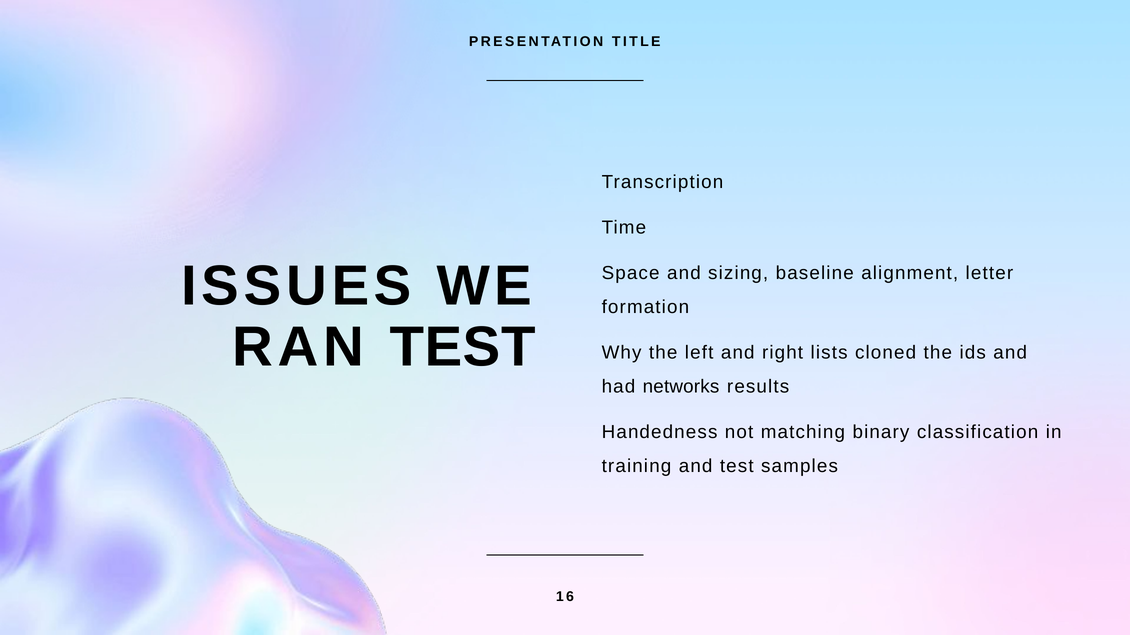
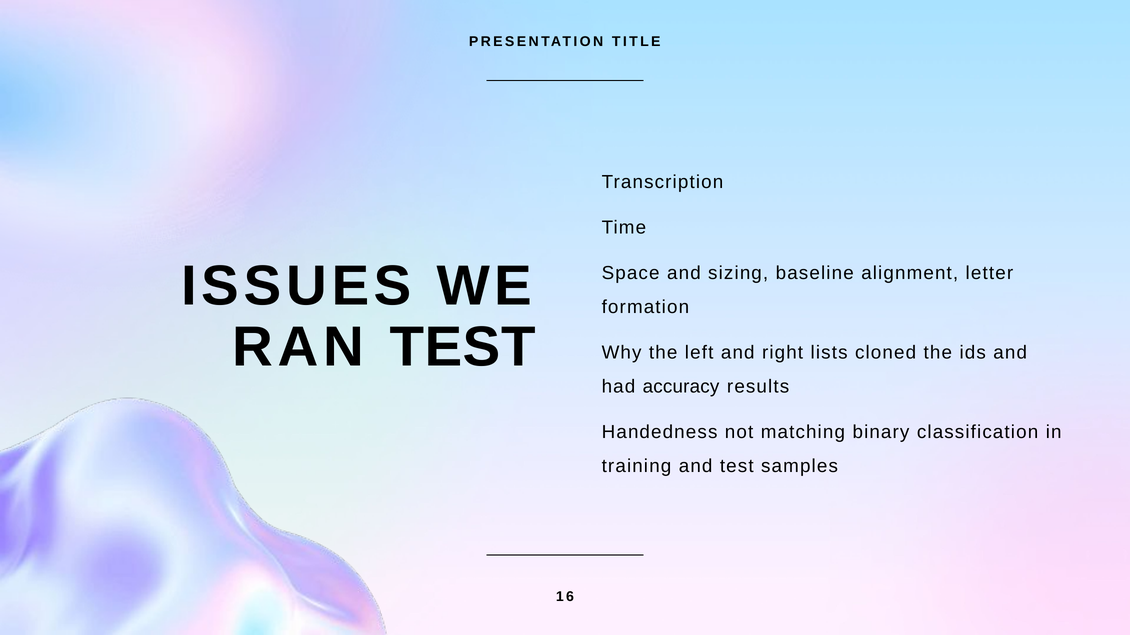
networks: networks -> accuracy (681, 387)
